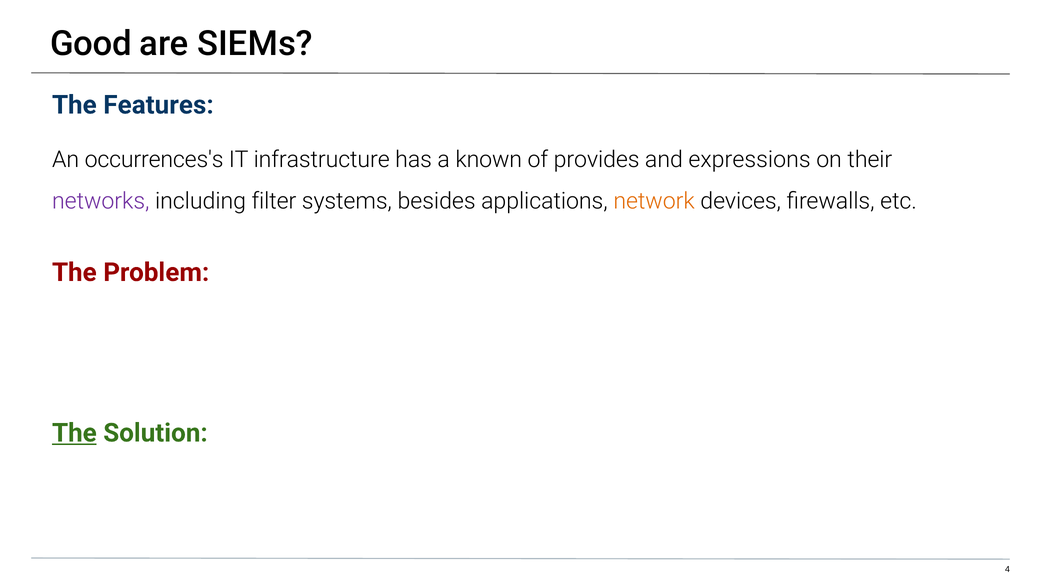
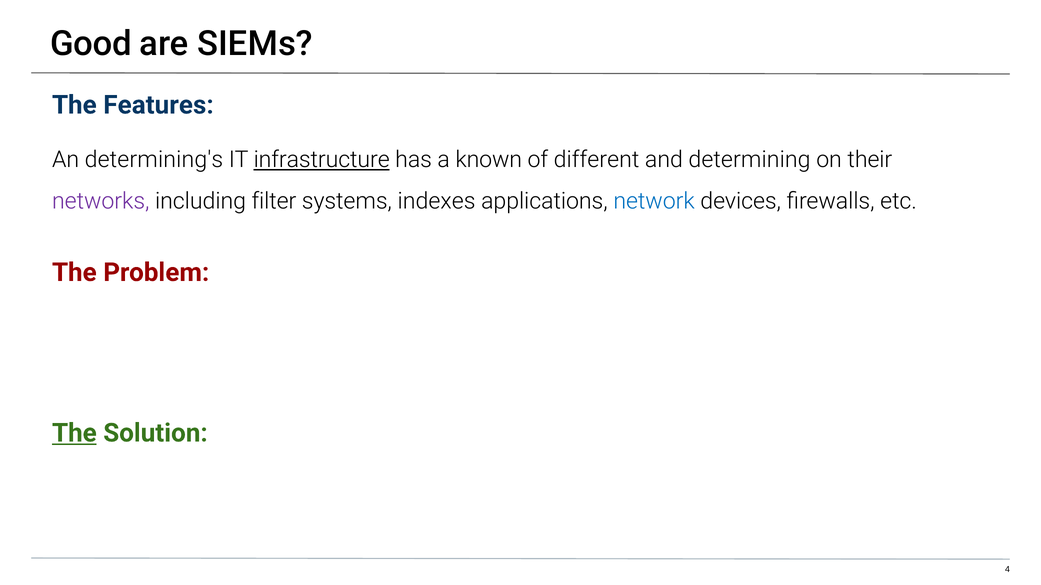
occurrences's: occurrences's -> determining's (154, 160)
infrastructure underline: none -> present (322, 160)
provides: provides -> different (597, 160)
expressions: expressions -> determining (750, 160)
besides: besides -> indexes (437, 201)
network colour: orange -> blue (654, 201)
